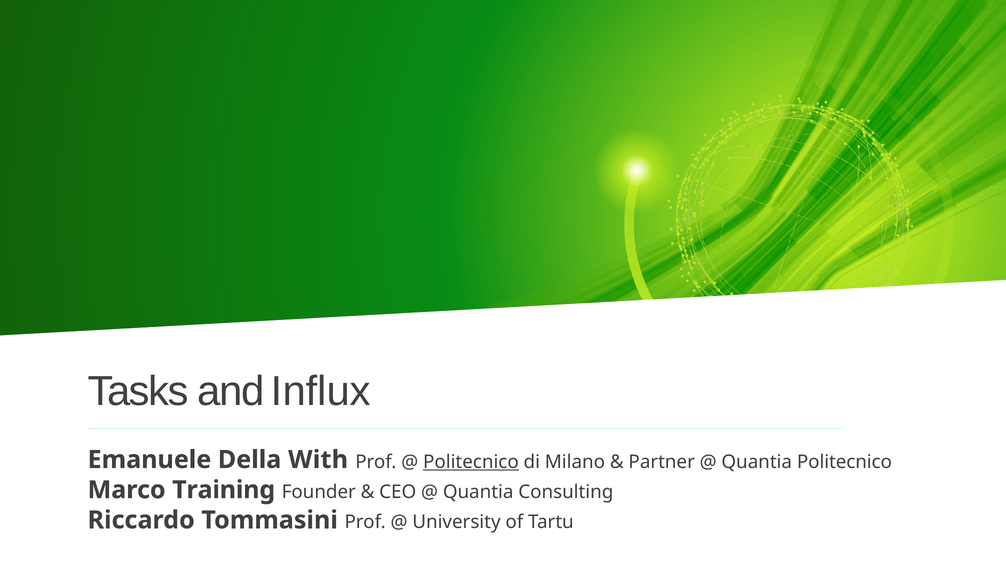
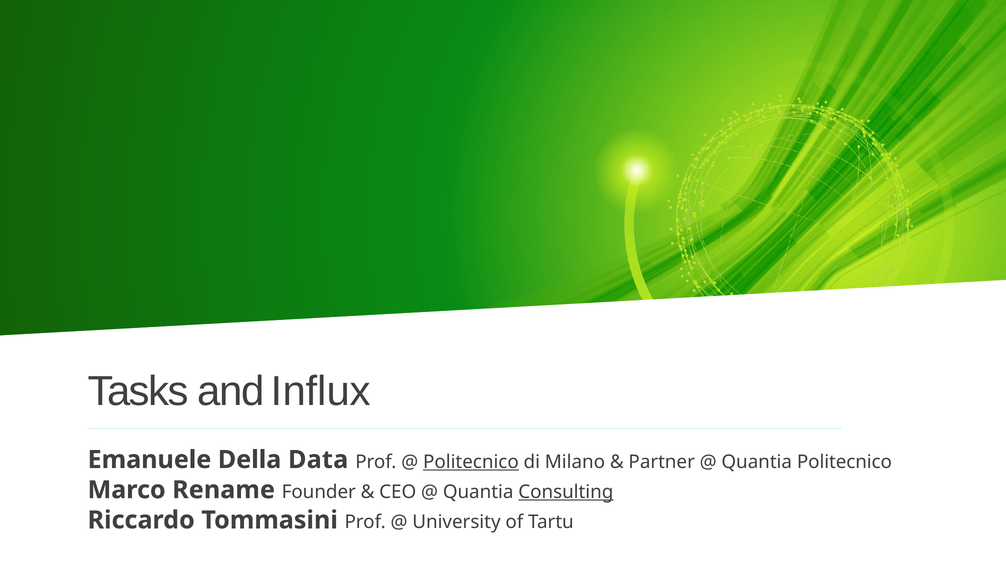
With: With -> Data (318, 460)
Training: Training -> Rename (224, 490)
Consulting underline: none -> present (566, 492)
